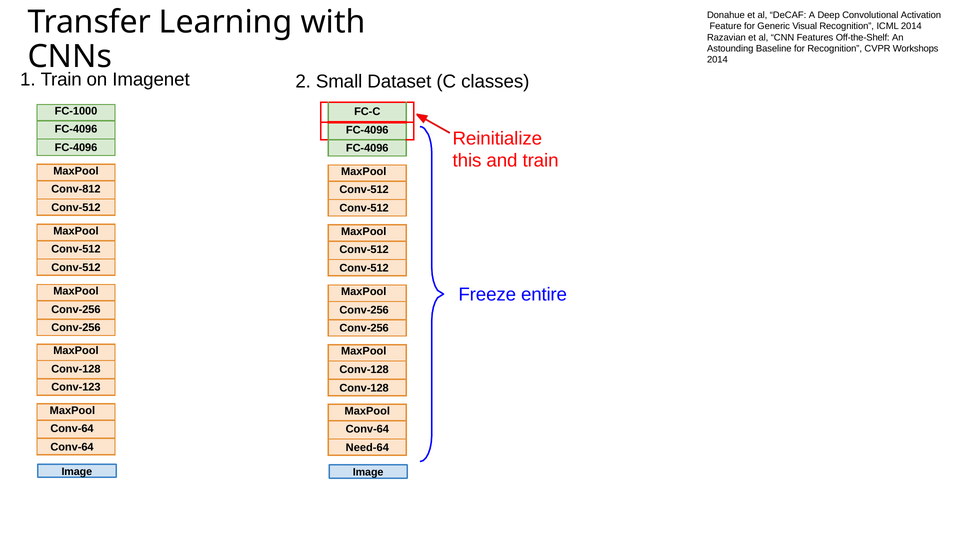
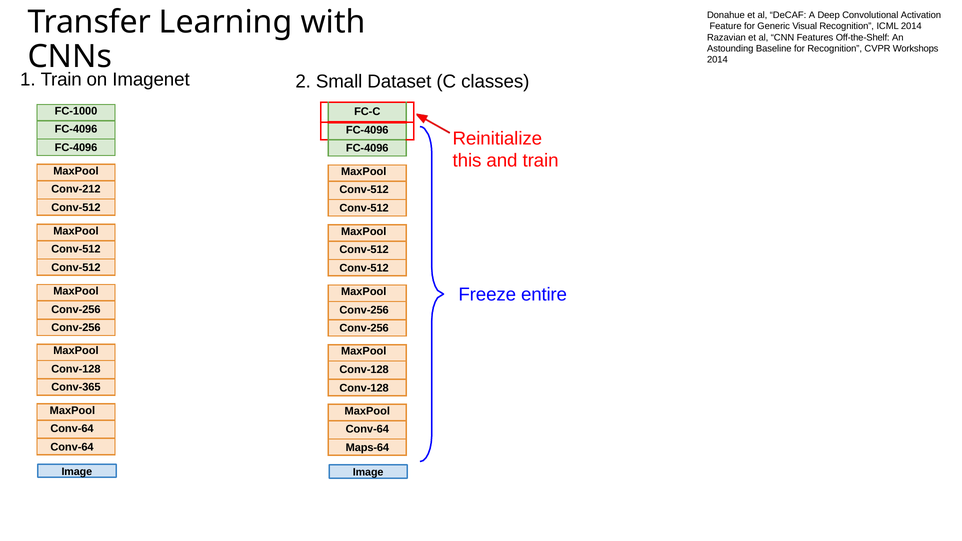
Conv-812: Conv-812 -> Conv-212 (76, 189)
Conv-123: Conv-123 -> Conv-365 (76, 387)
Need-64: Need-64 -> Maps-64 (367, 448)
